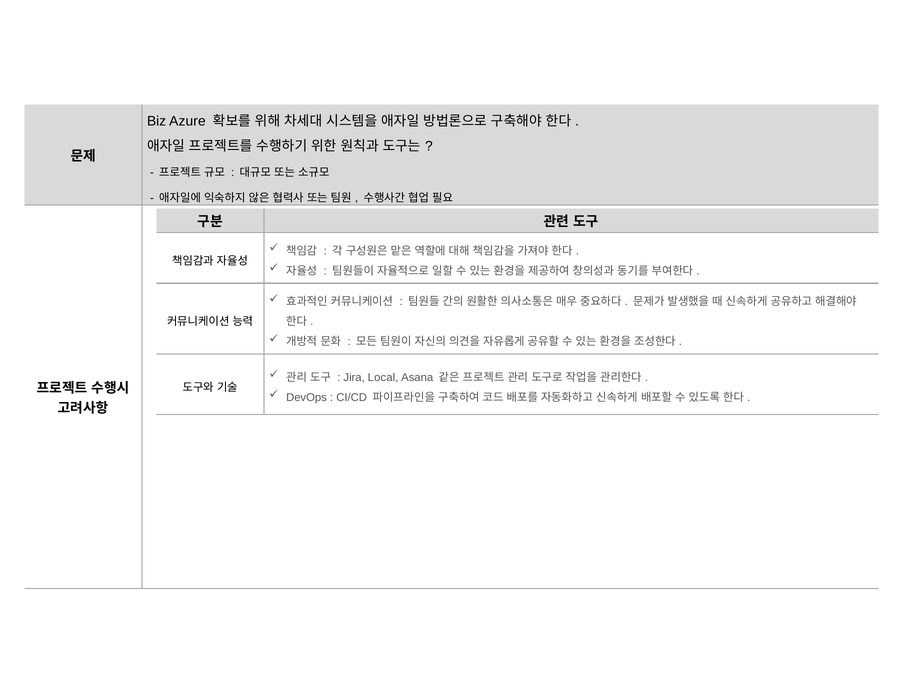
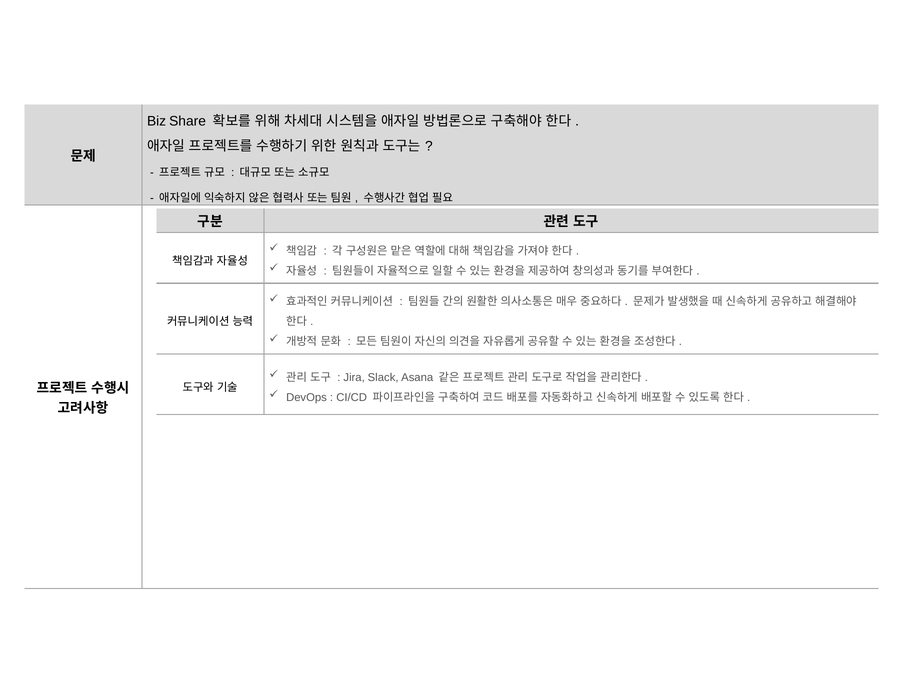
Azure: Azure -> Share (188, 121)
Local: Local -> Slack (383, 377)
